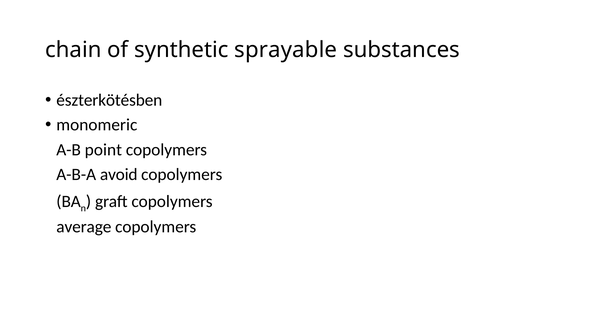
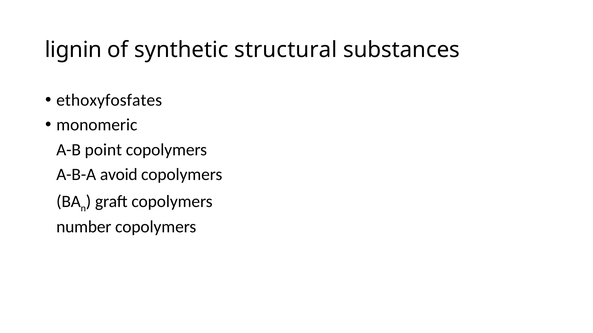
chain: chain -> lignin (73, 50)
sprayable: sprayable -> structural (286, 50)
észterkötésben: észterkötésben -> ethoxyfosfates (109, 100)
average: average -> number (84, 227)
